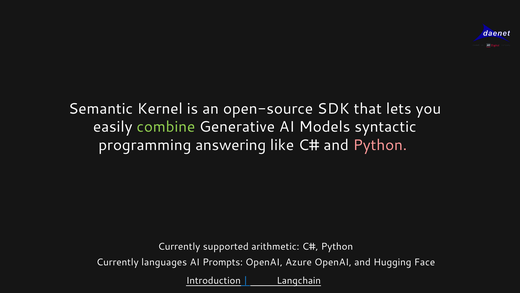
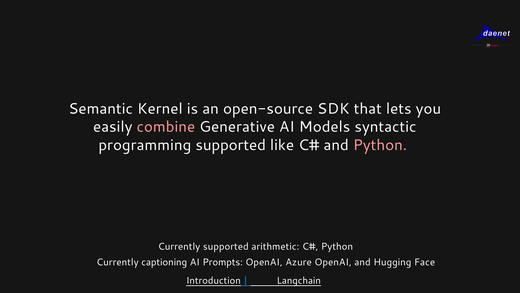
combine colour: light green -> pink (166, 127)
programming answering: answering -> supported (231, 145)
languages: languages -> captioning (164, 262)
